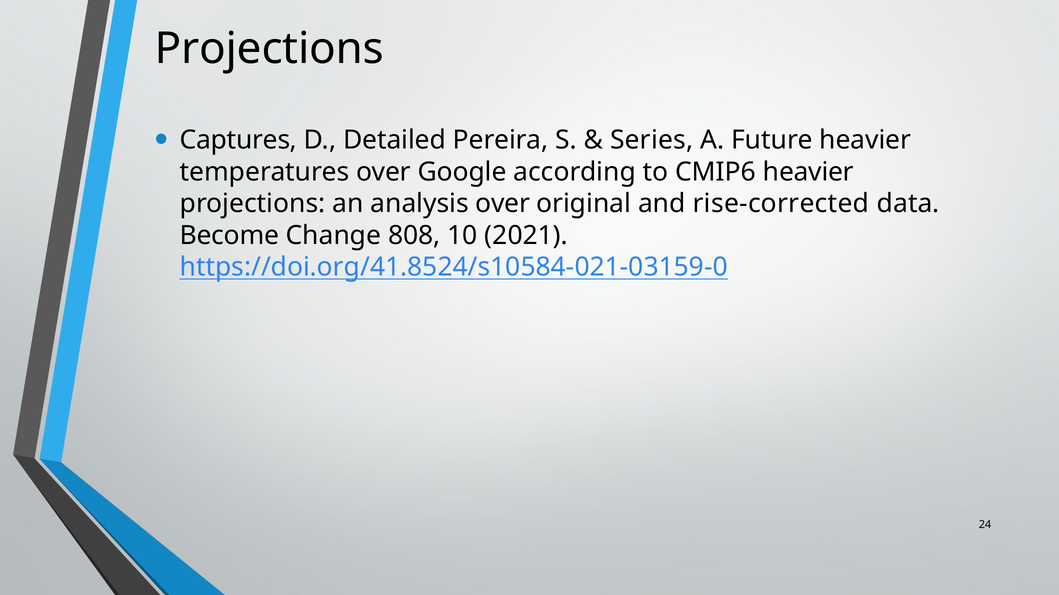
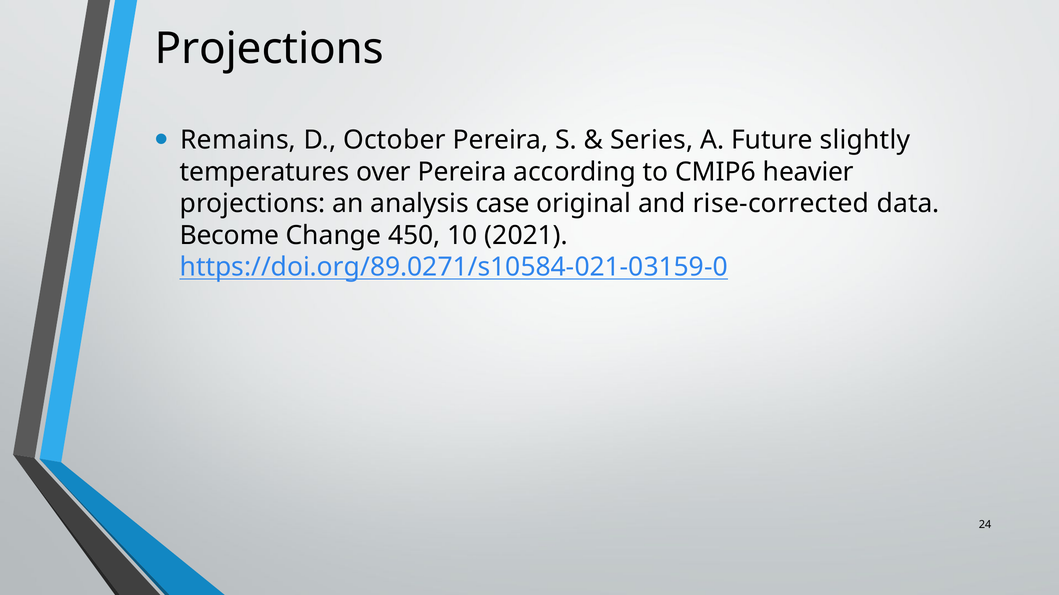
Captures: Captures -> Remains (238, 140)
Detailed: Detailed -> October (394, 140)
Future heavier: heavier -> slightly (865, 140)
over Google: Google -> Pereira (462, 172)
analysis over: over -> case (503, 204)
808: 808 -> 450 (414, 236)
https://doi.org/41.8524/s10584-021-03159-0: https://doi.org/41.8524/s10584-021-03159-0 -> https://doi.org/89.0271/s10584-021-03159-0 (454, 267)
